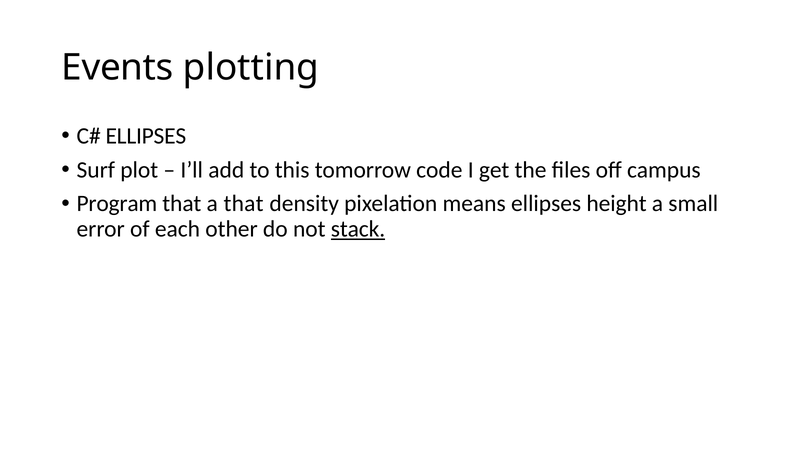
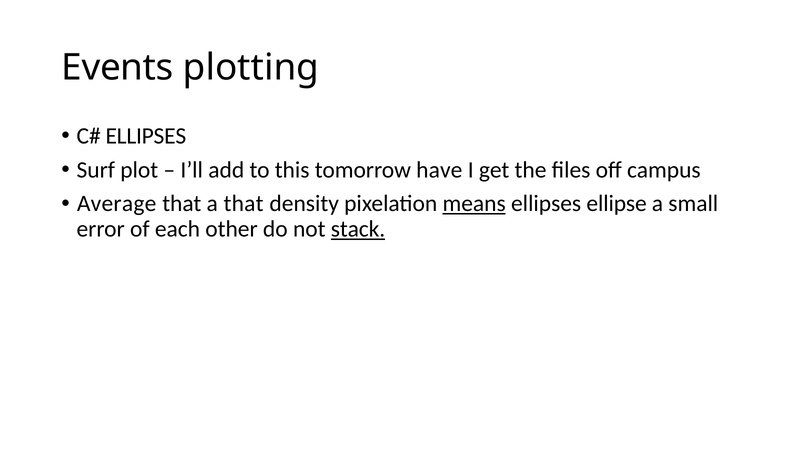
code: code -> have (439, 170)
Program: Program -> Average (117, 204)
means underline: none -> present (474, 204)
height: height -> ellipse (617, 204)
